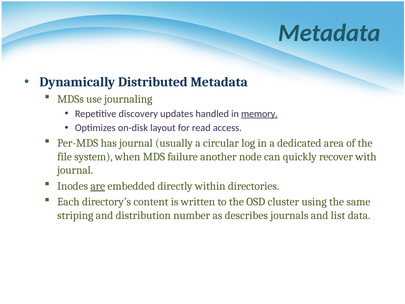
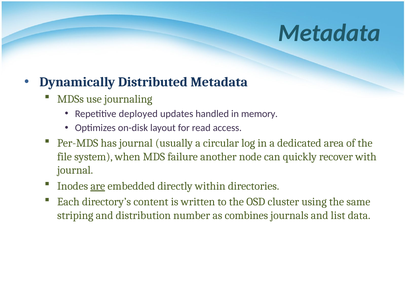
discovery: discovery -> deployed (138, 114)
memory underline: present -> none (259, 114)
describes: describes -> combines (246, 215)
